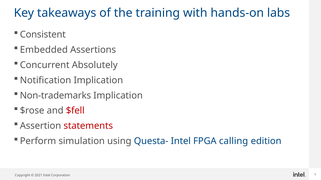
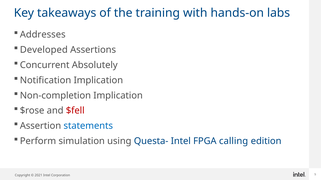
Consistent: Consistent -> Addresses (43, 35)
Embedded: Embedded -> Developed (44, 50)
Non-trademarks: Non-trademarks -> Non-completion (55, 96)
statements colour: red -> blue (88, 126)
